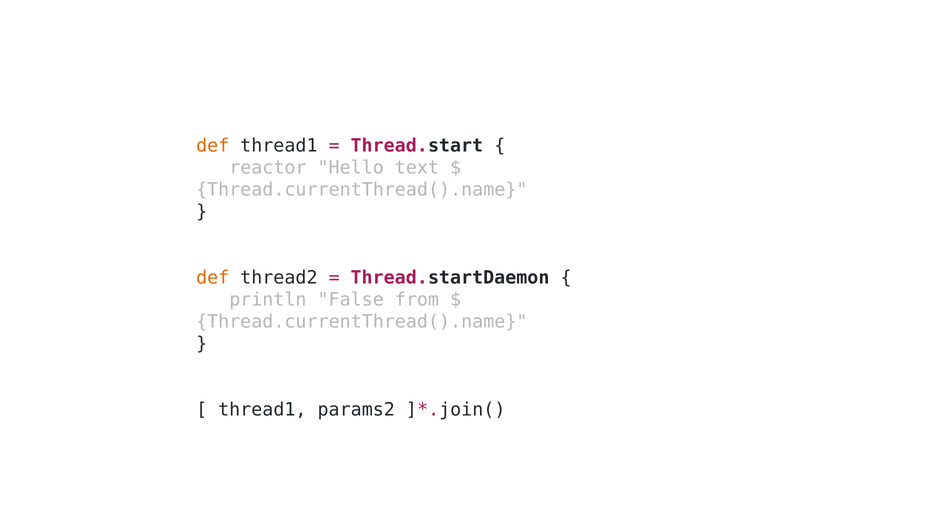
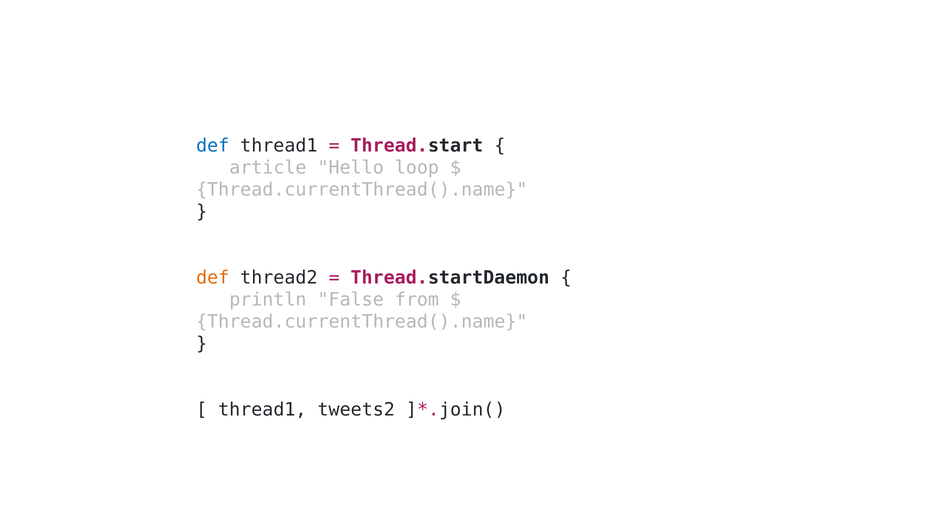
def colour: orange -> blue (213, 146)
reactor: reactor -> article (268, 168)
text: text -> loop (417, 168)
params2: params2 -> tweets2 (356, 410)
